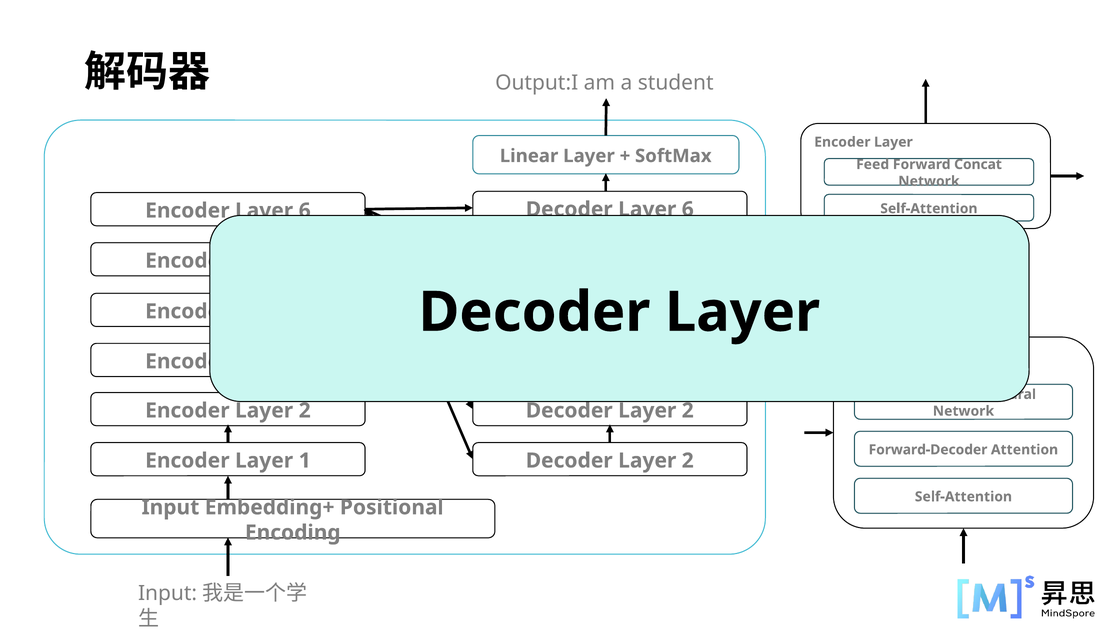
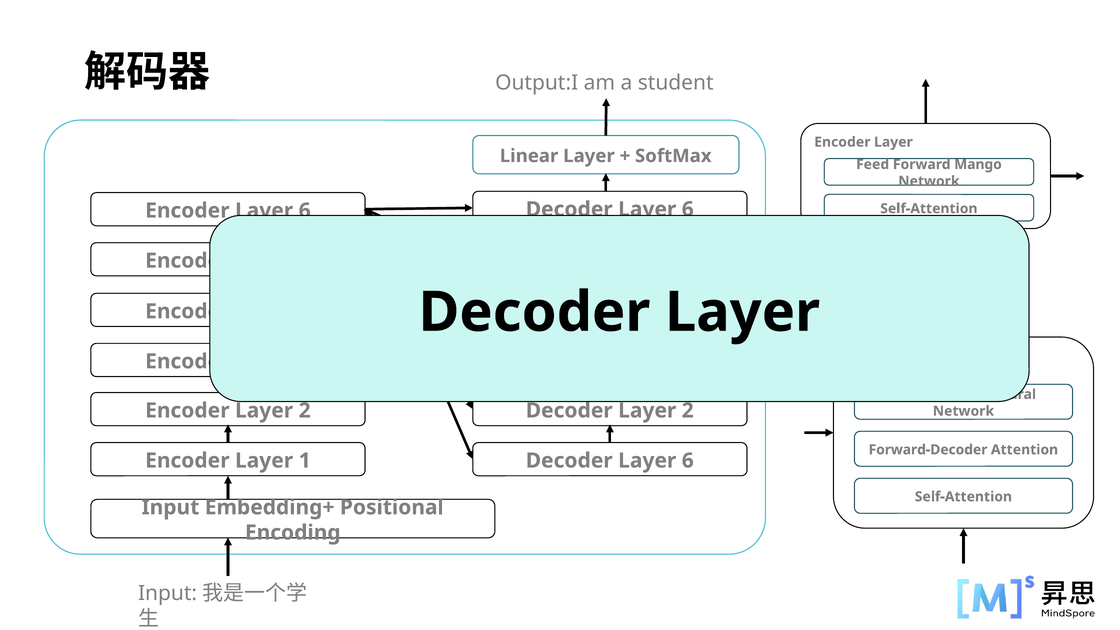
Concat: Concat -> Mango (978, 164)
2: 2 -> 6 (688, 461)
